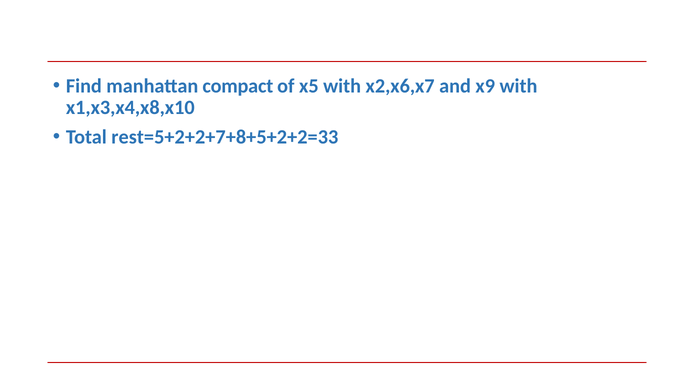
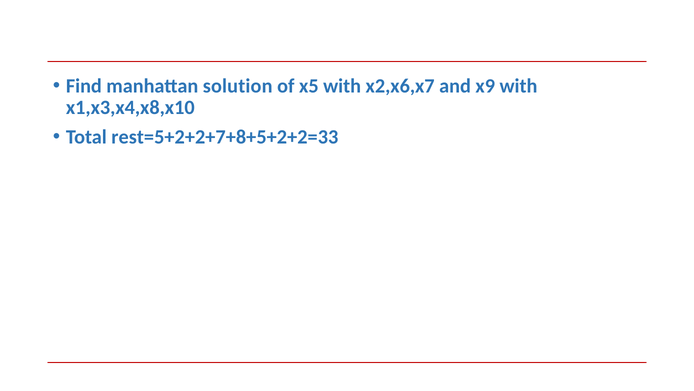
compact: compact -> solution (238, 86)
